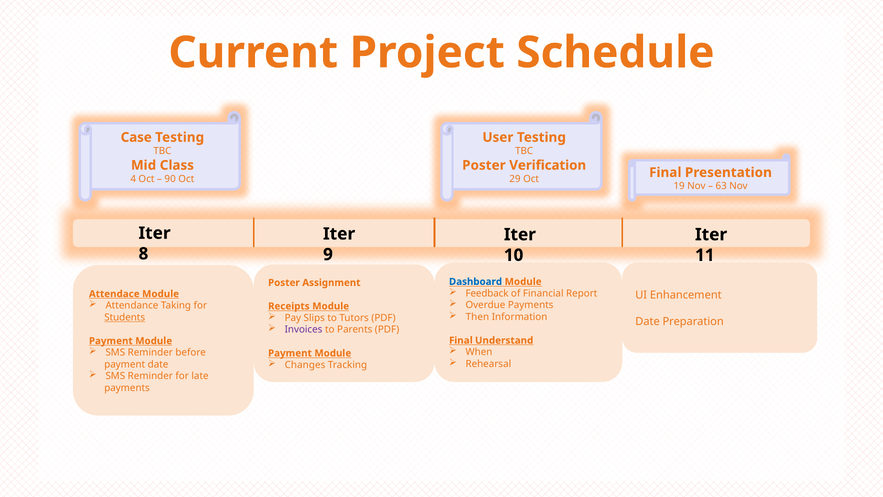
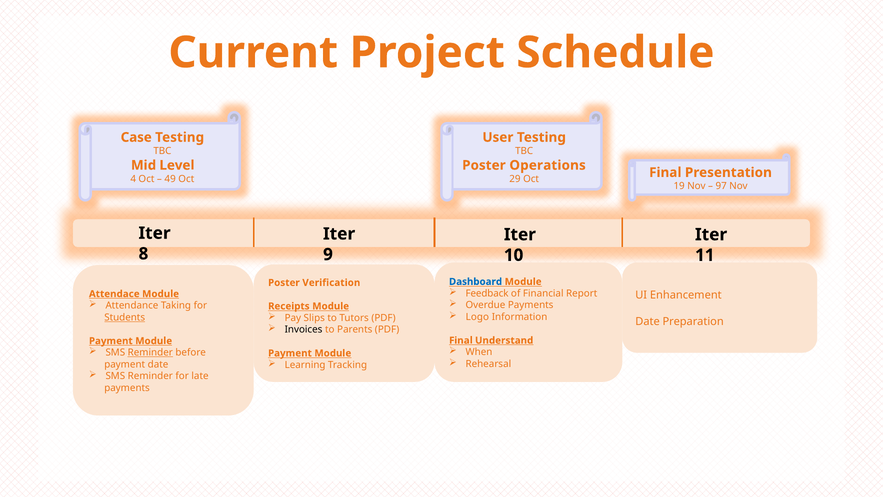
Class: Class -> Level (177, 165)
Verification: Verification -> Operations (548, 165)
90: 90 -> 49 (170, 179)
63: 63 -> 97 (721, 186)
Assignment: Assignment -> Verification (331, 283)
Then: Then -> Logo (477, 317)
Invoices colour: purple -> black (304, 330)
Reminder underline: none -> present (150, 353)
Changes: Changes -> Learning (305, 365)
